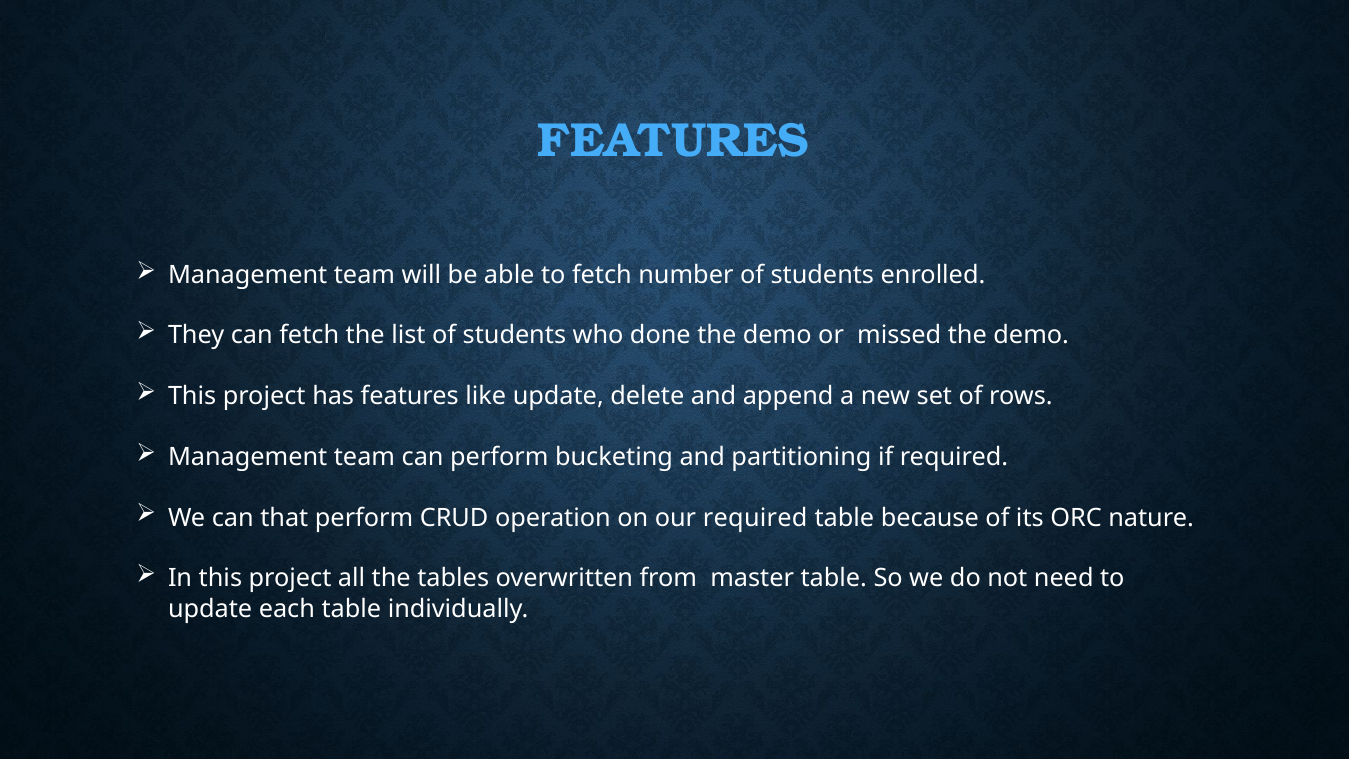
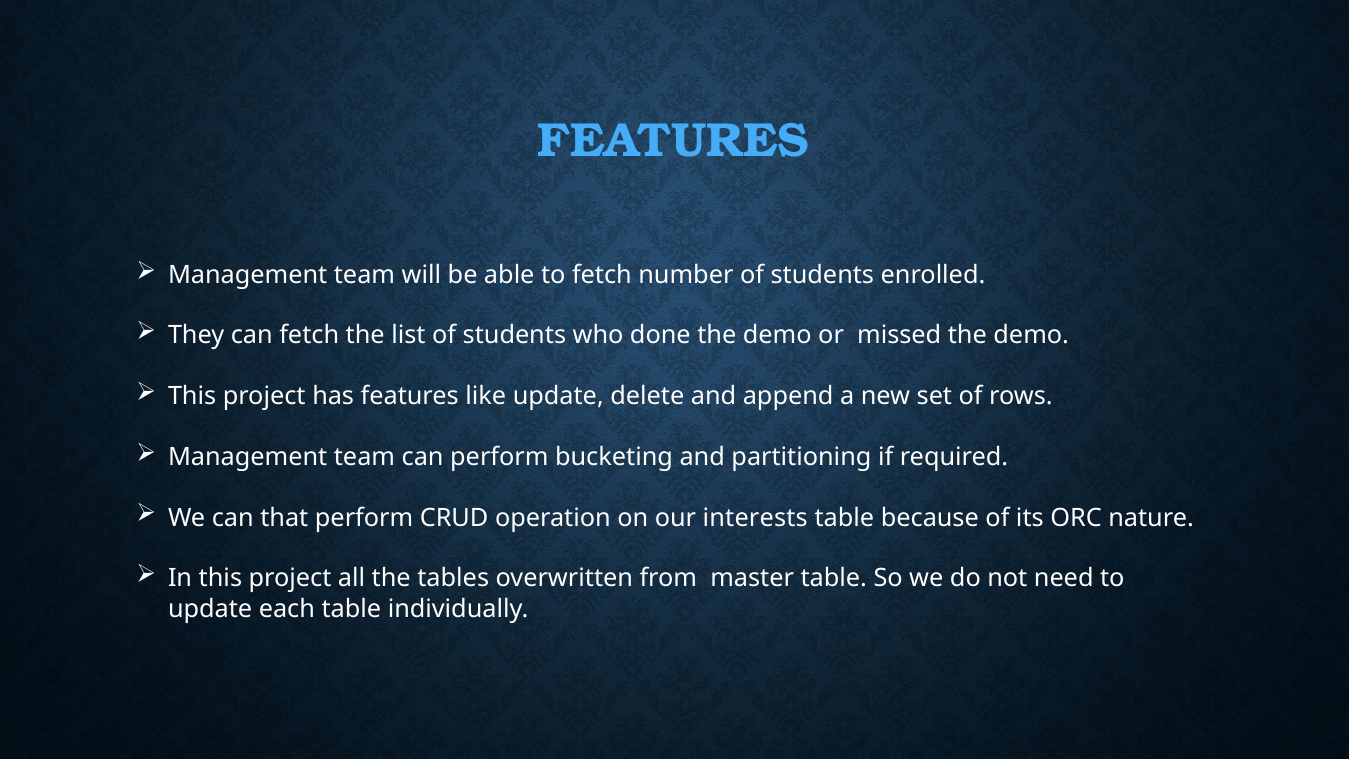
our required: required -> interests (755, 518)
